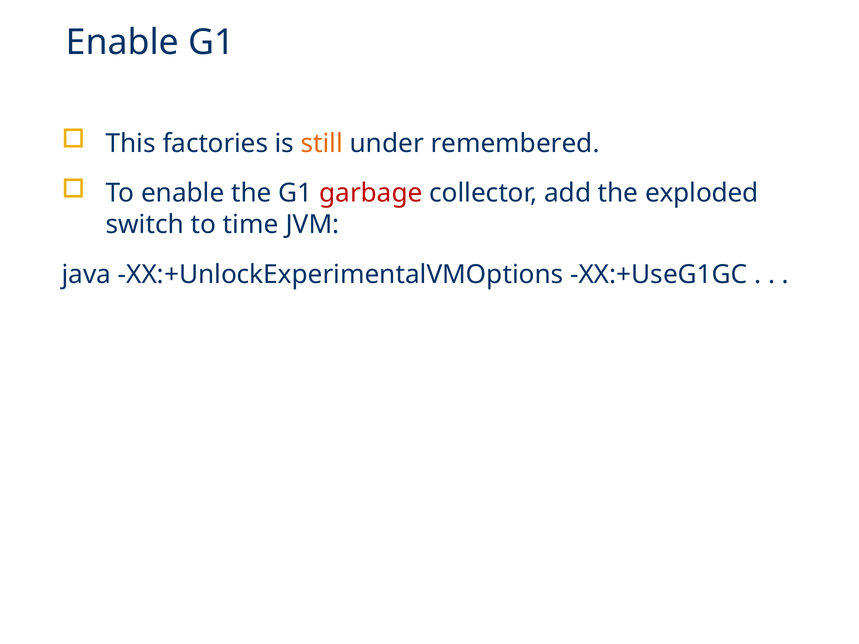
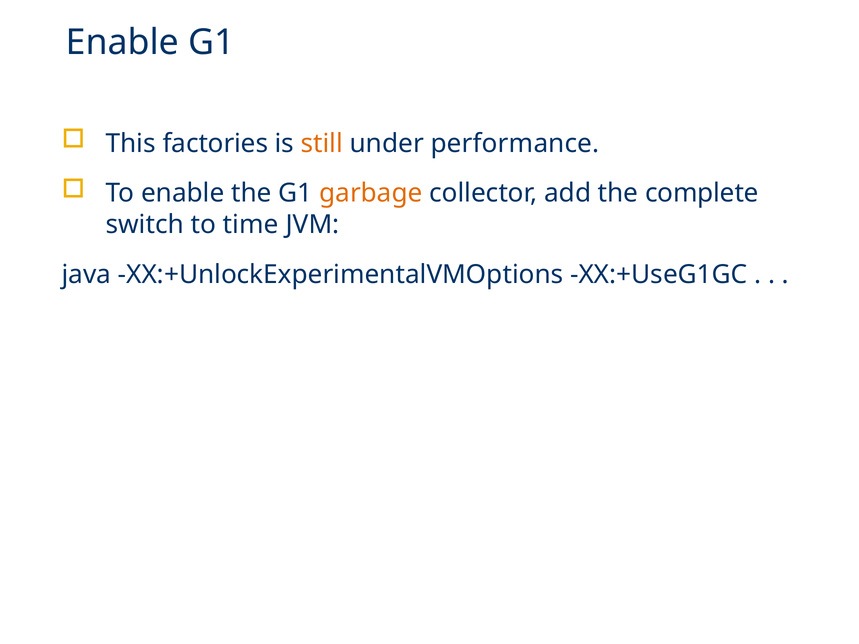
remembered: remembered -> performance (515, 143)
garbage colour: red -> orange (371, 193)
exploded: exploded -> complete (702, 193)
